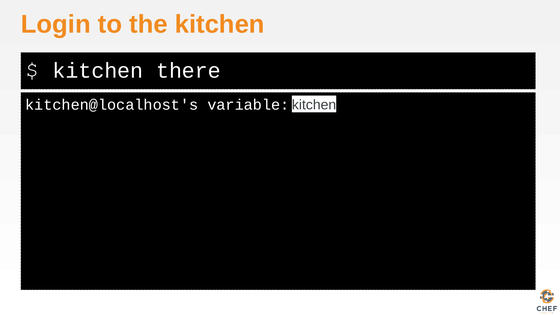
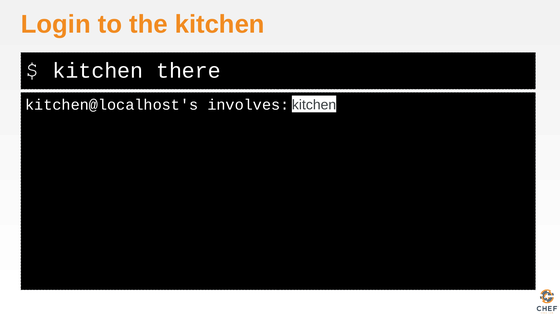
variable: variable -> involves (248, 105)
